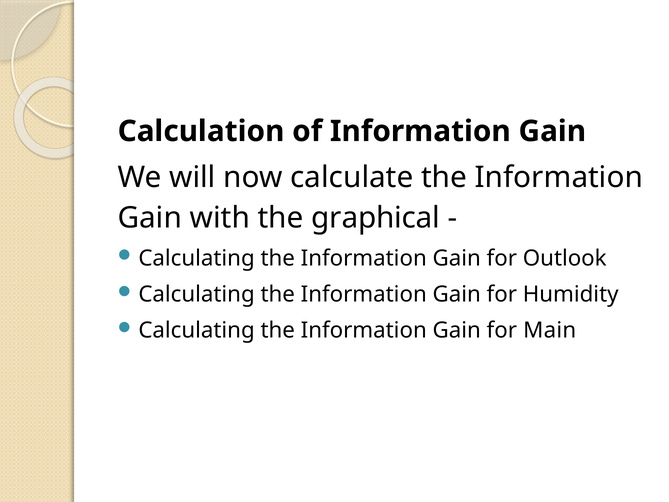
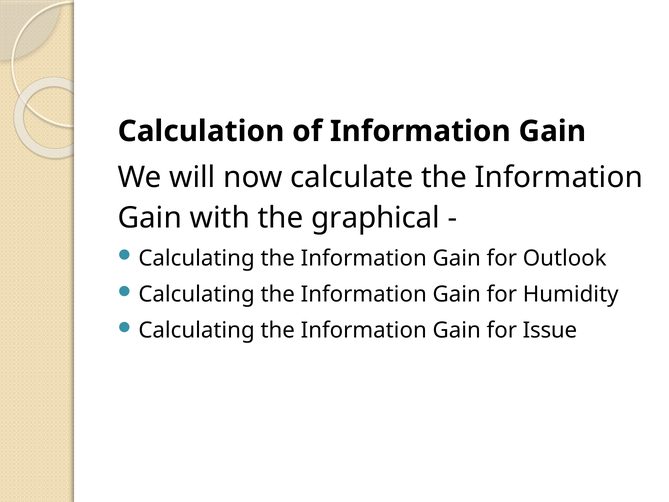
Main: Main -> Issue (550, 330)
